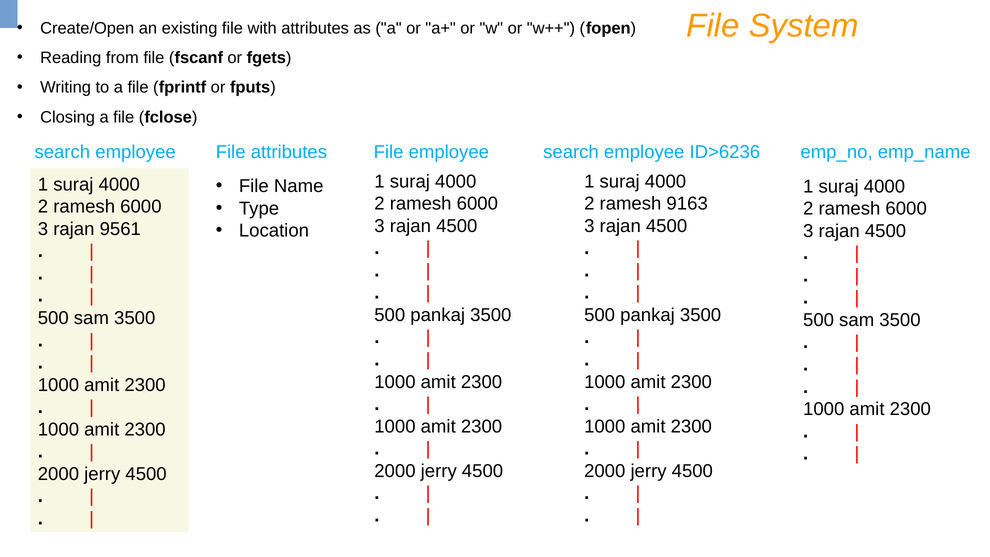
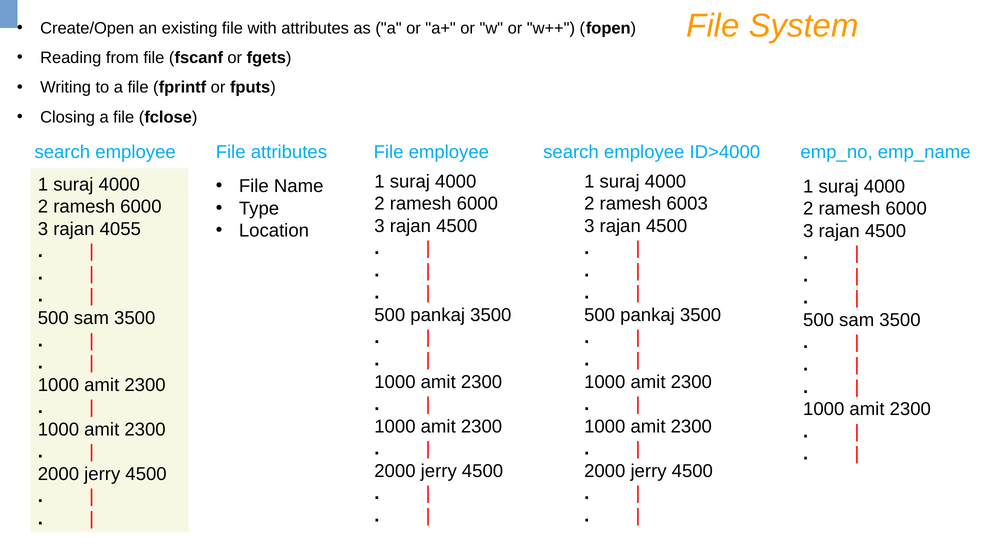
ID>6236: ID>6236 -> ID>4000 (725, 152)
9163: 9163 -> 6003 (687, 204)
9561: 9561 -> 4055 (120, 229)
